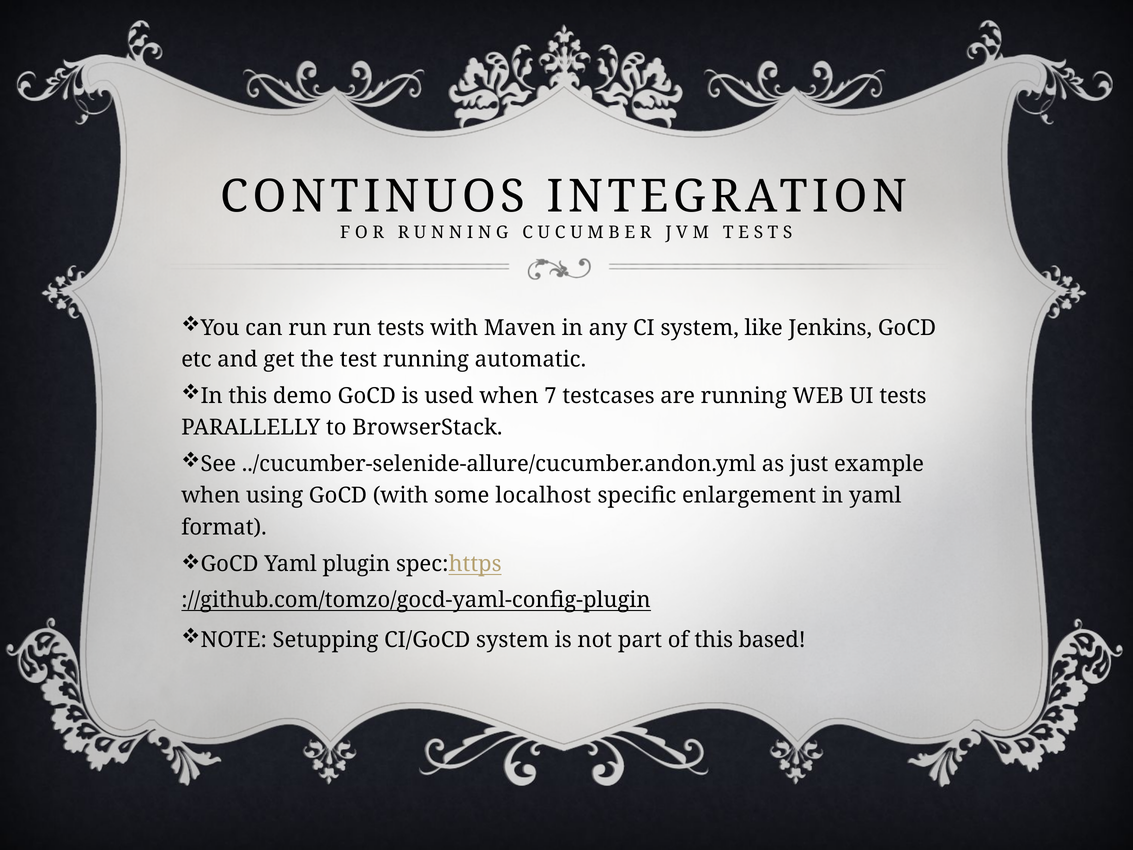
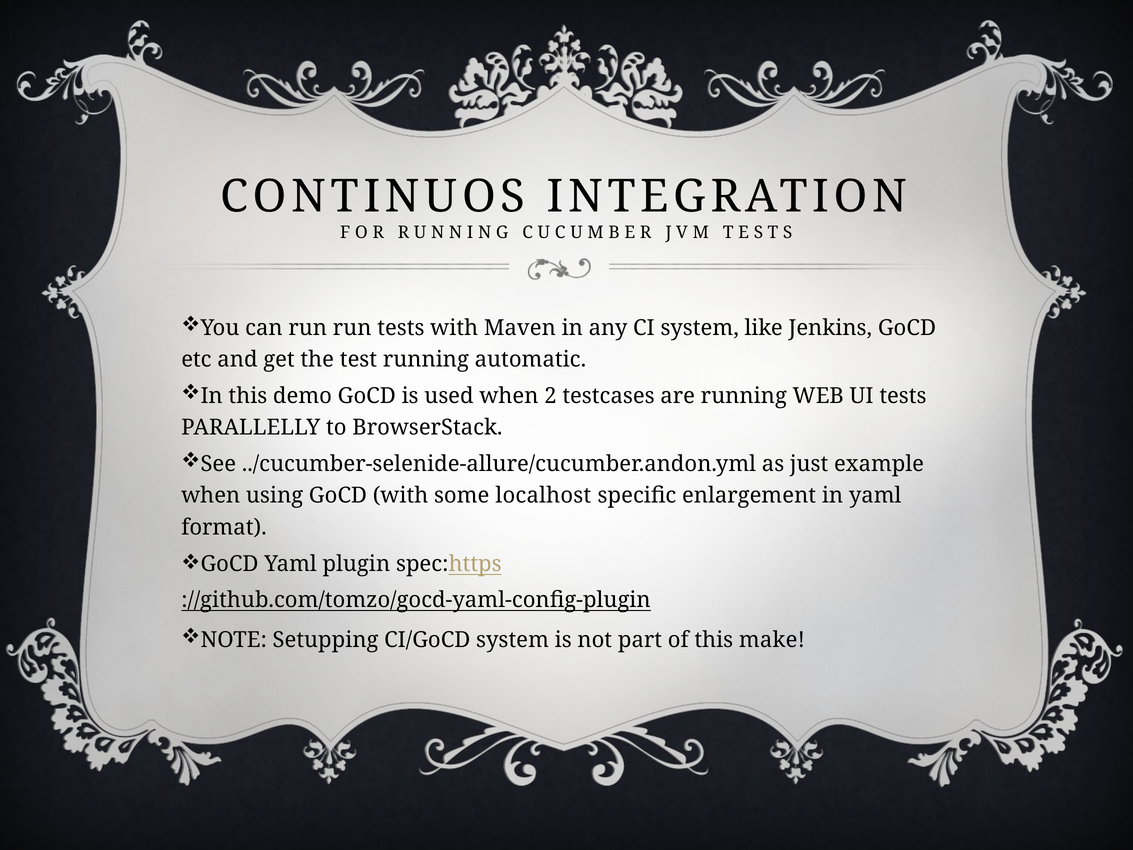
7: 7 -> 2 (550, 396)
based: based -> make (772, 640)
